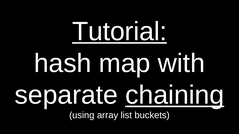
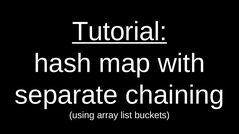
chaining underline: present -> none (175, 95)
